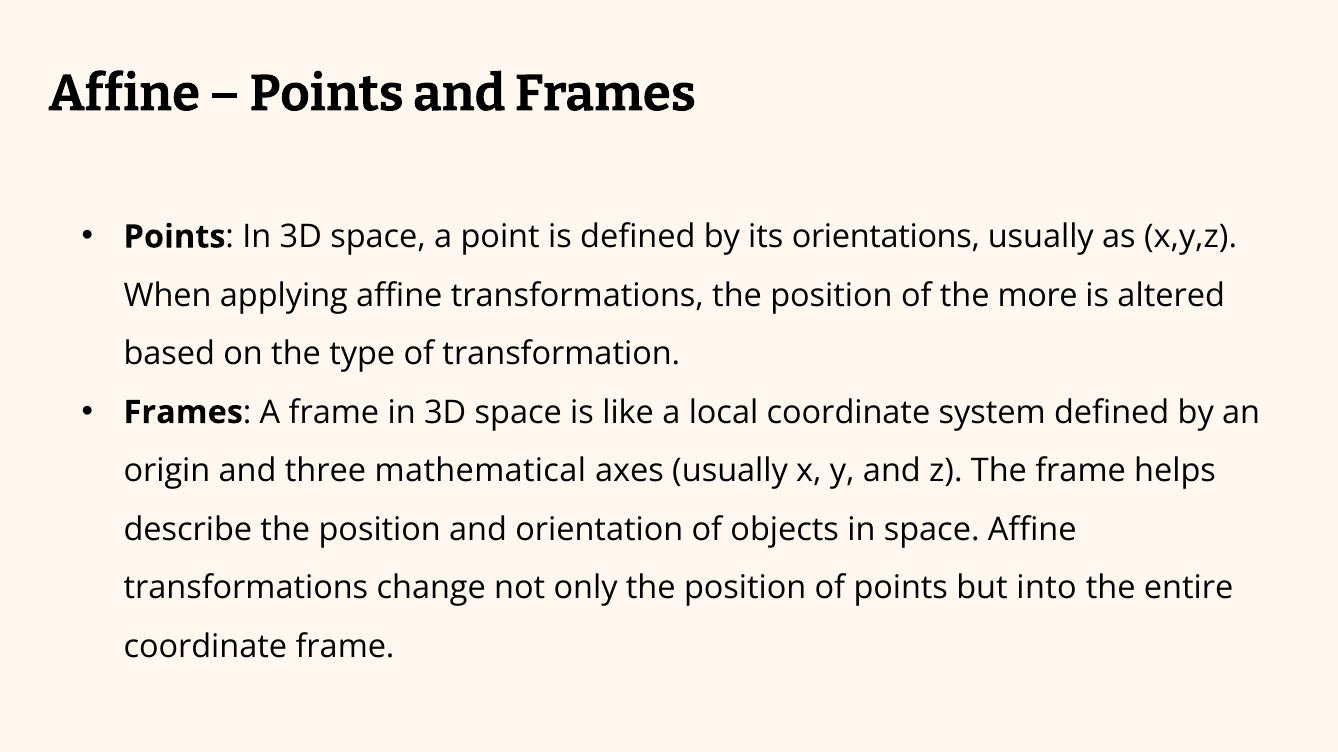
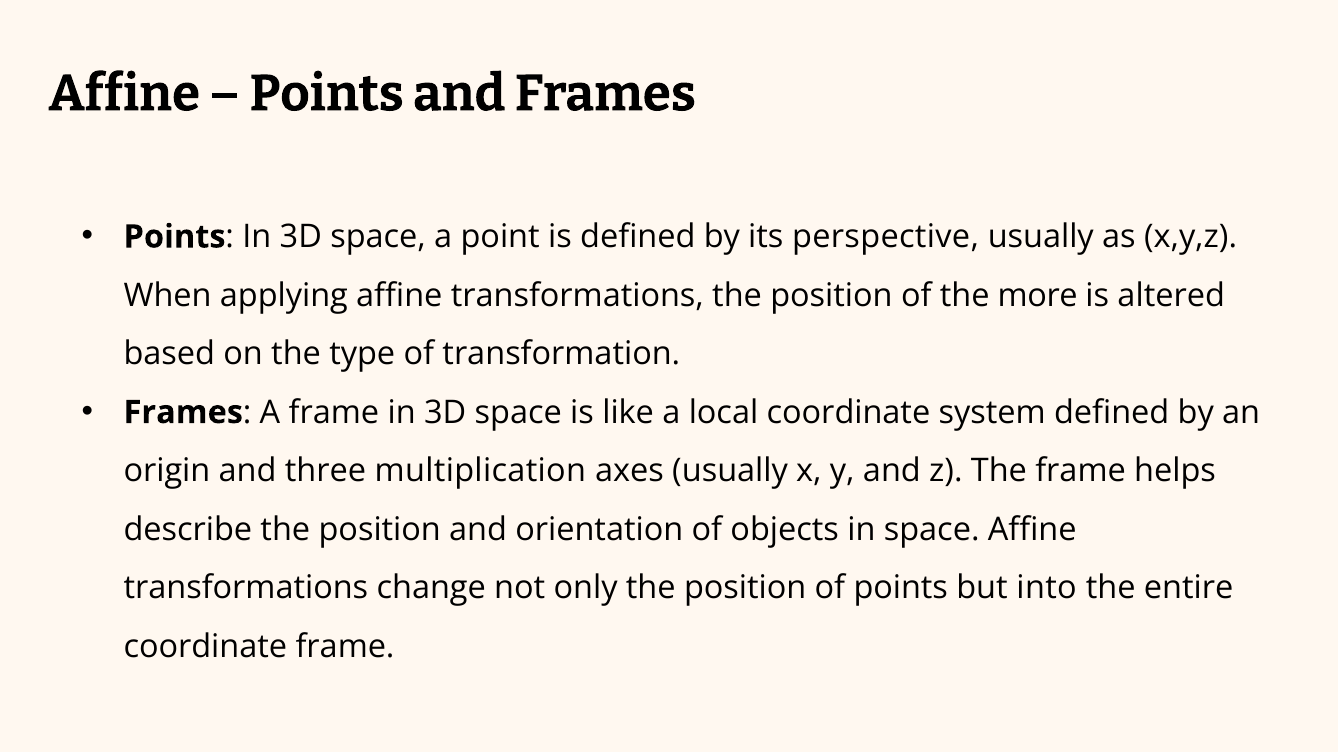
orientations: orientations -> perspective (886, 237)
mathematical: mathematical -> multiplication (480, 471)
